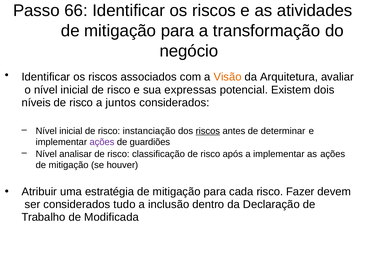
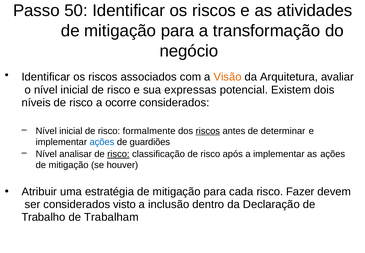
66: 66 -> 50 (76, 11)
juntos: juntos -> ocorre (121, 103)
instanciação: instanciação -> formalmente (149, 131)
ações colour: purple -> blue (102, 142)
risco underline: none -> present (118, 154)
tudo: tudo -> visto (125, 204)
Modificada: Modificada -> Trabalham (111, 217)
